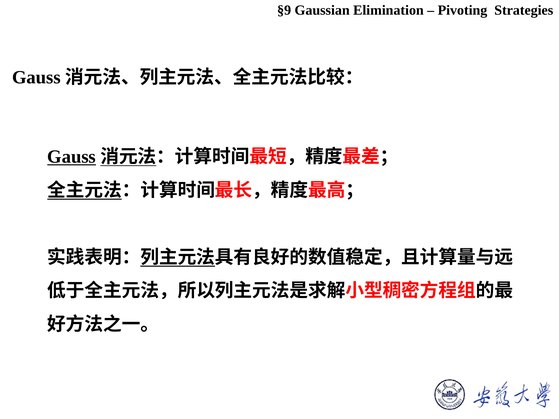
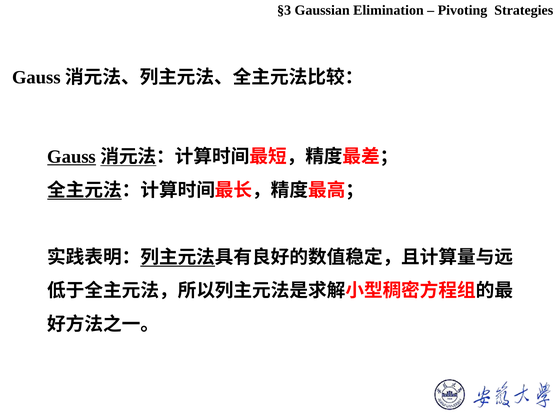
§9: §9 -> §3 (284, 10)
